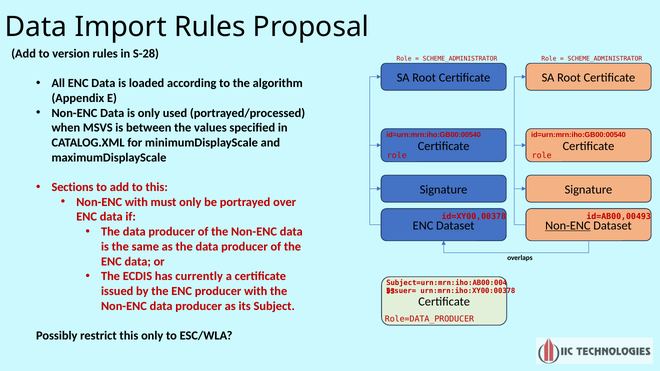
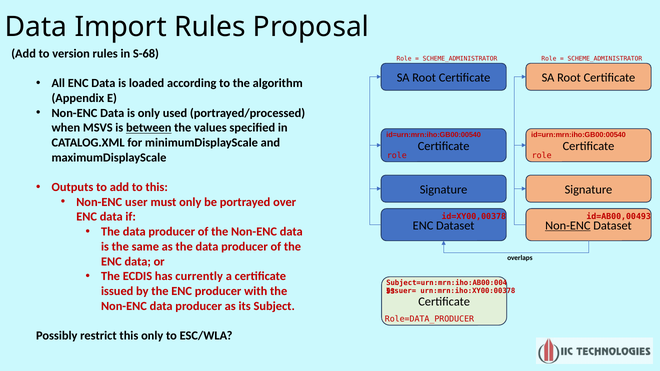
S-28: S-28 -> S-68 (146, 54)
between underline: none -> present (149, 128)
Sections: Sections -> Outputs (72, 187)
Non-ENC with: with -> user (136, 202)
